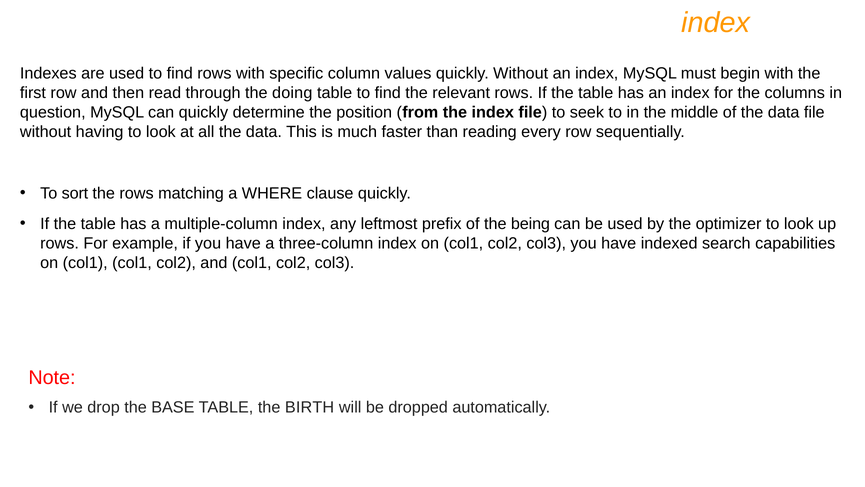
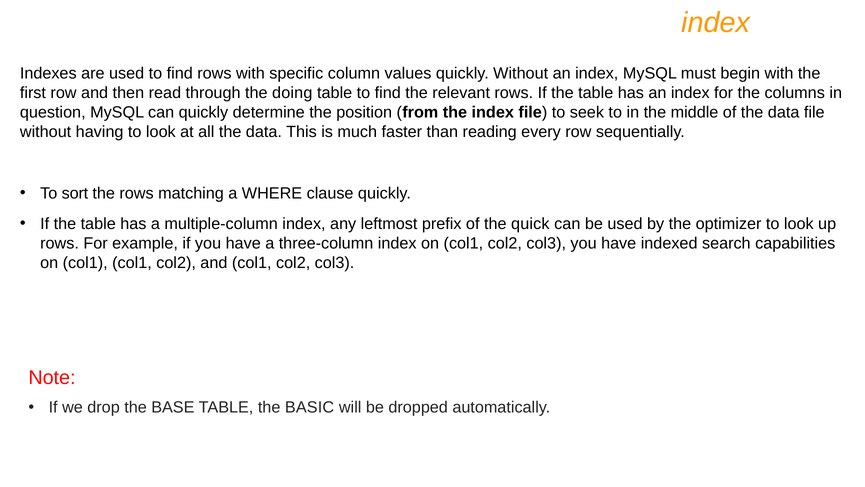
being: being -> quick (530, 224)
BIRTH: BIRTH -> BASIC (310, 407)
